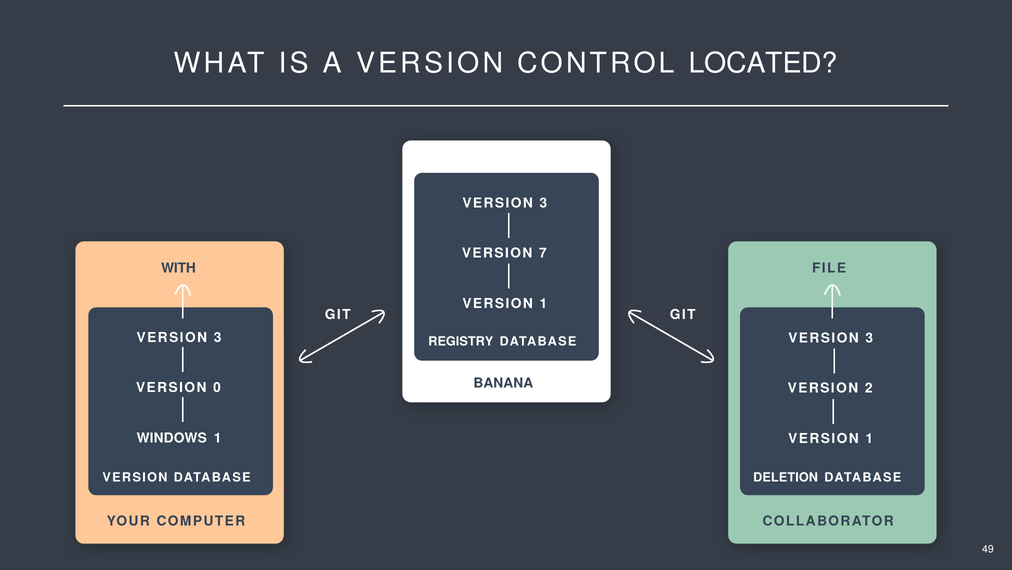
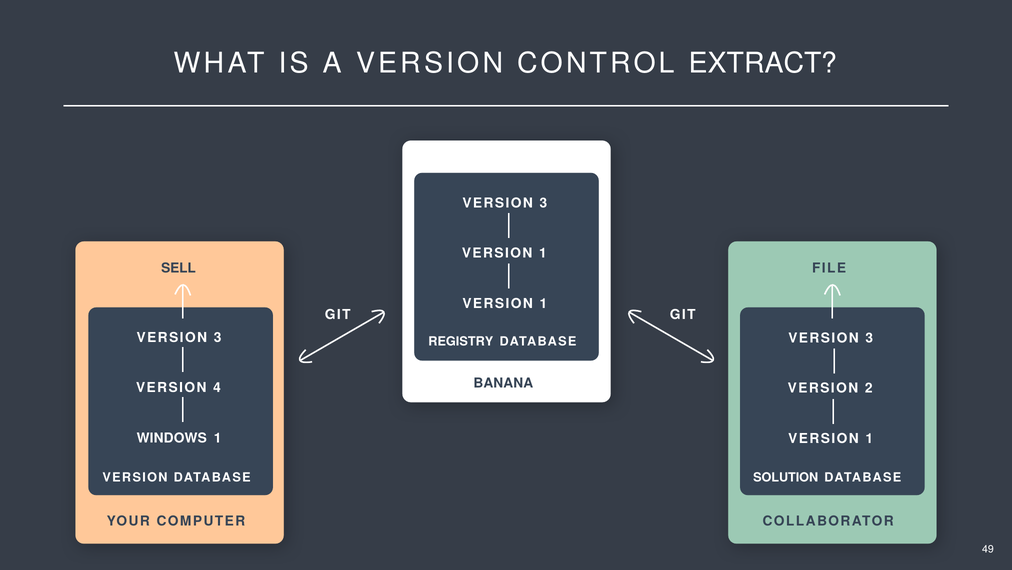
LOCATED: LOCATED -> EXTRACT (763, 63)
7: 7 -> 1 (543, 253)
WITH: WITH -> SELL (178, 268)
0: 0 -> 4 (217, 388)
DELETION: DELETION -> SOLUTION (786, 477)
